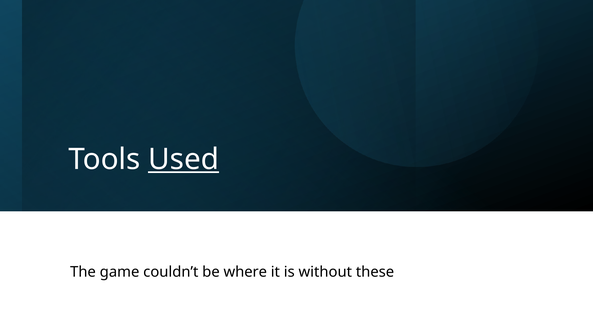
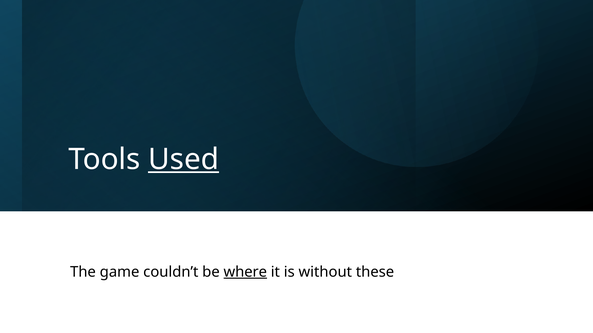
where underline: none -> present (245, 272)
